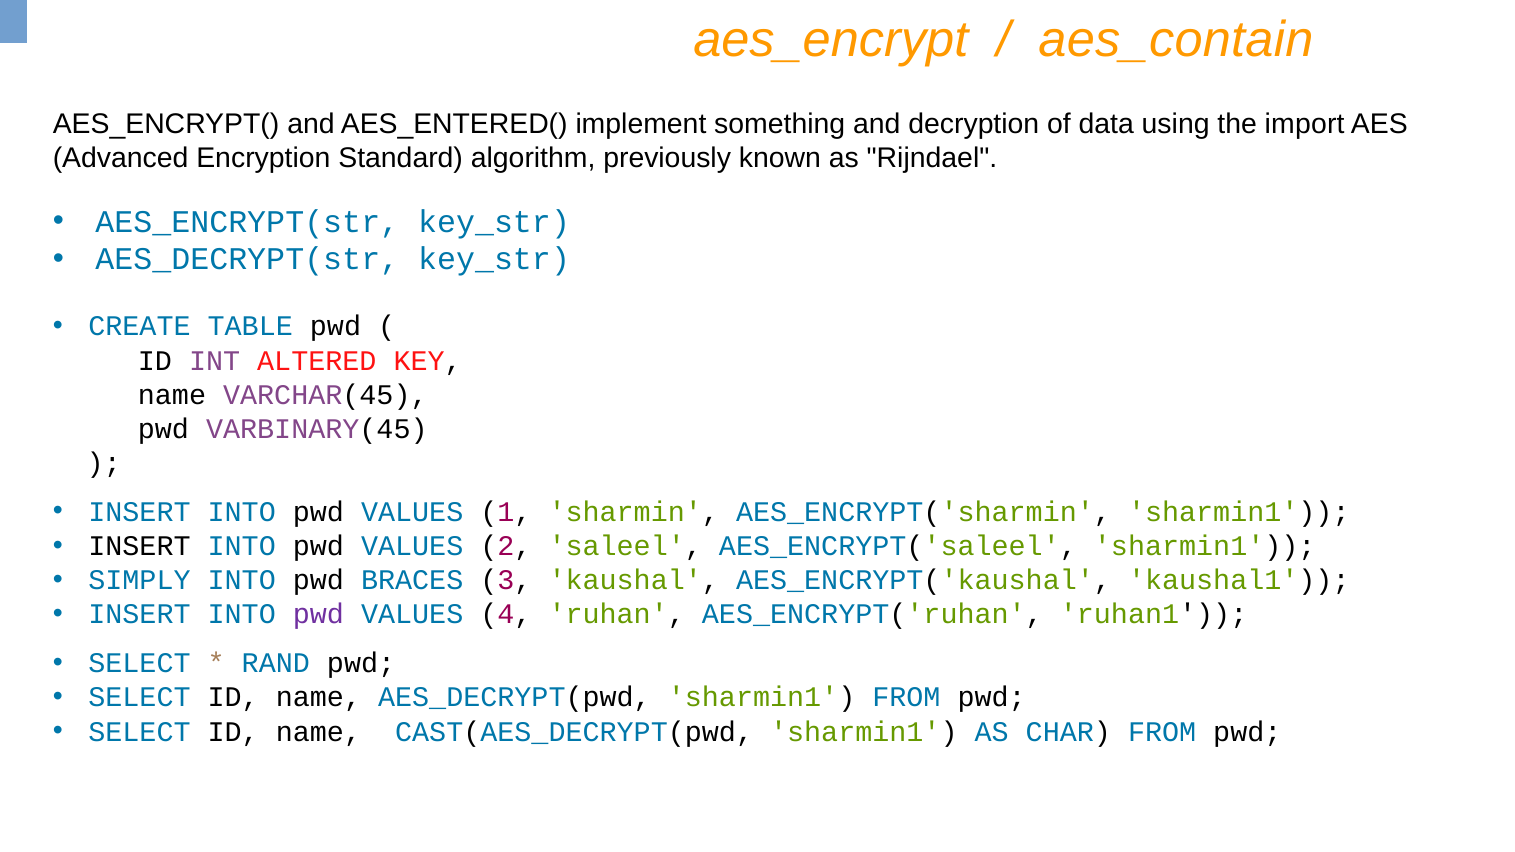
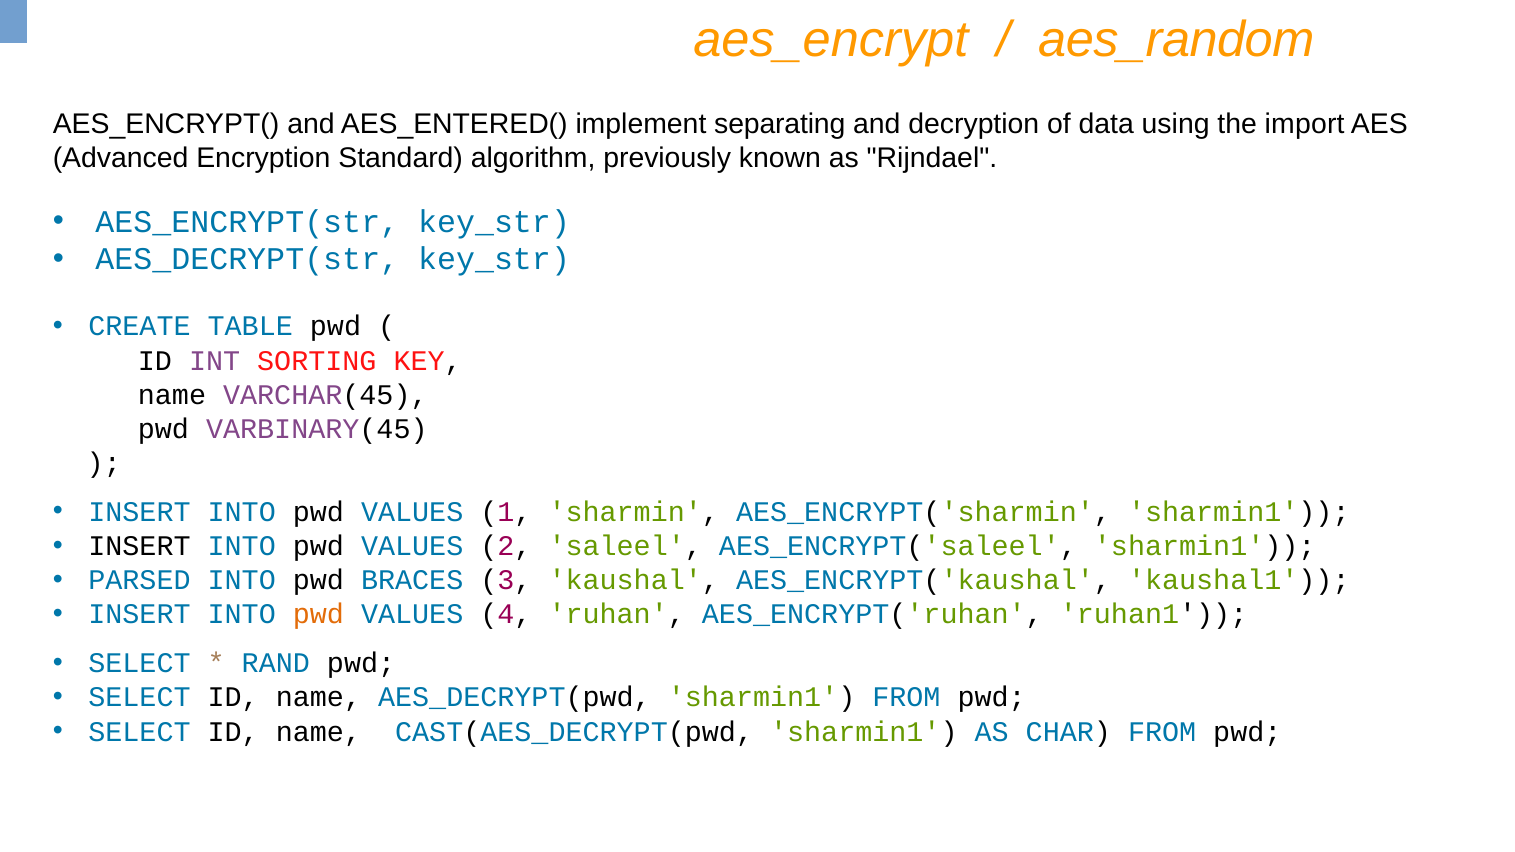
aes_contain: aes_contain -> aes_random (1176, 39)
something: something -> separating (780, 124)
ALTERED: ALTERED -> SORTING (317, 361)
SIMPLY: SIMPLY -> PARSED (139, 580)
pwd colour: purple -> orange (318, 614)
